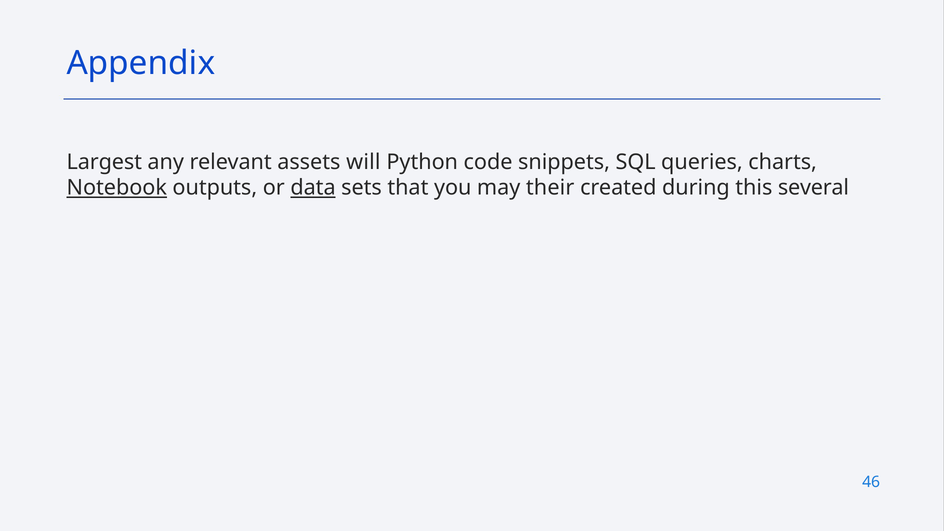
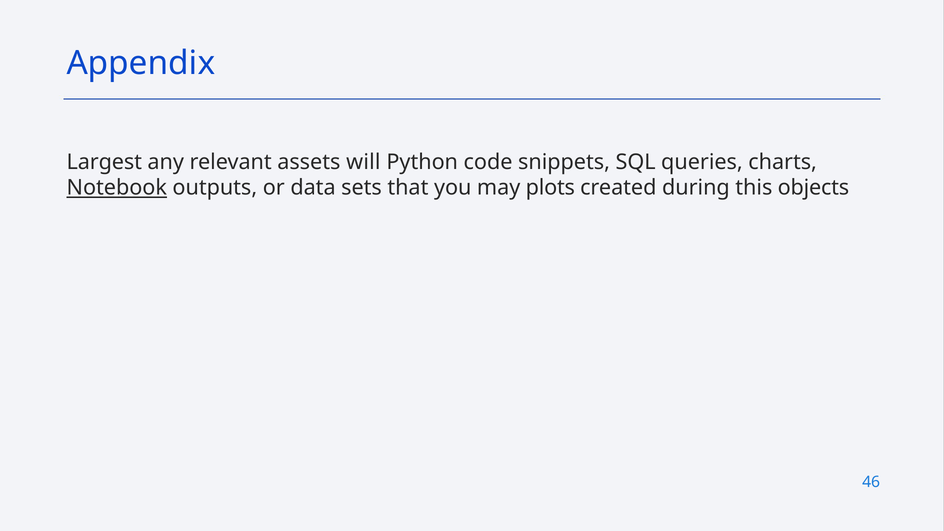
data underline: present -> none (313, 188)
their: their -> plots (550, 188)
several: several -> objects (813, 188)
